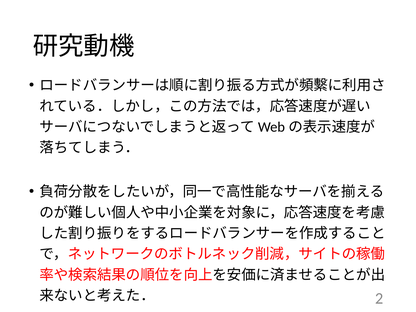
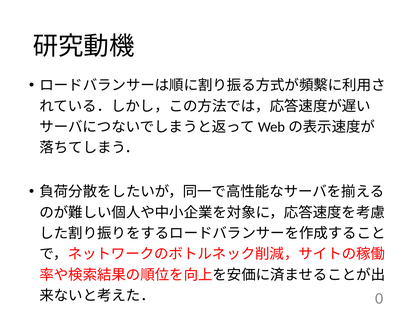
2: 2 -> 0 (379, 298)
